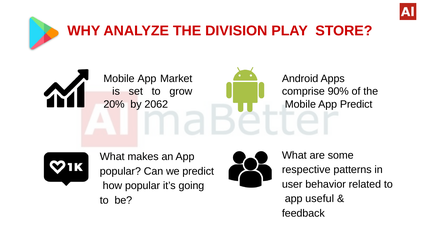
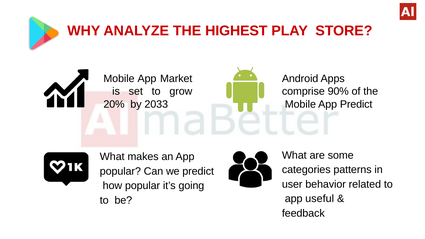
DIVISION: DIVISION -> HIGHEST (236, 31)
2062: 2062 -> 2033 (156, 104)
respective: respective -> categories (306, 170)
